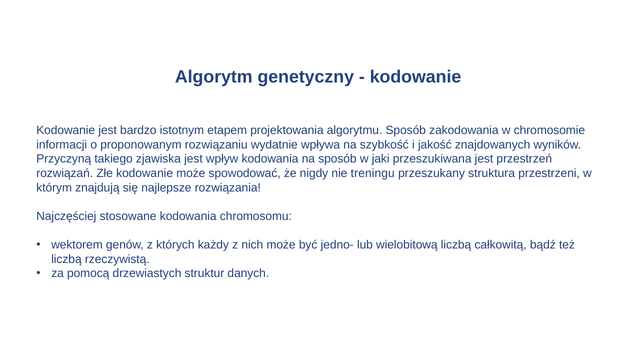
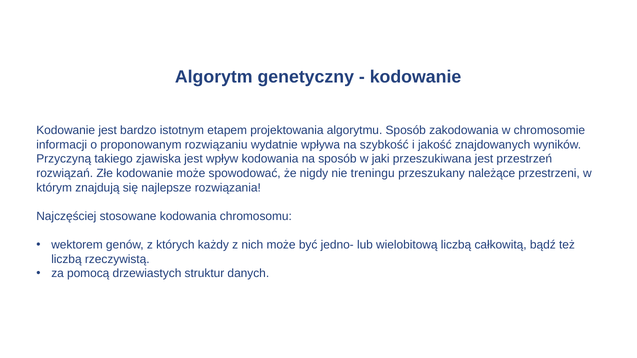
struktura: struktura -> należące (492, 173)
